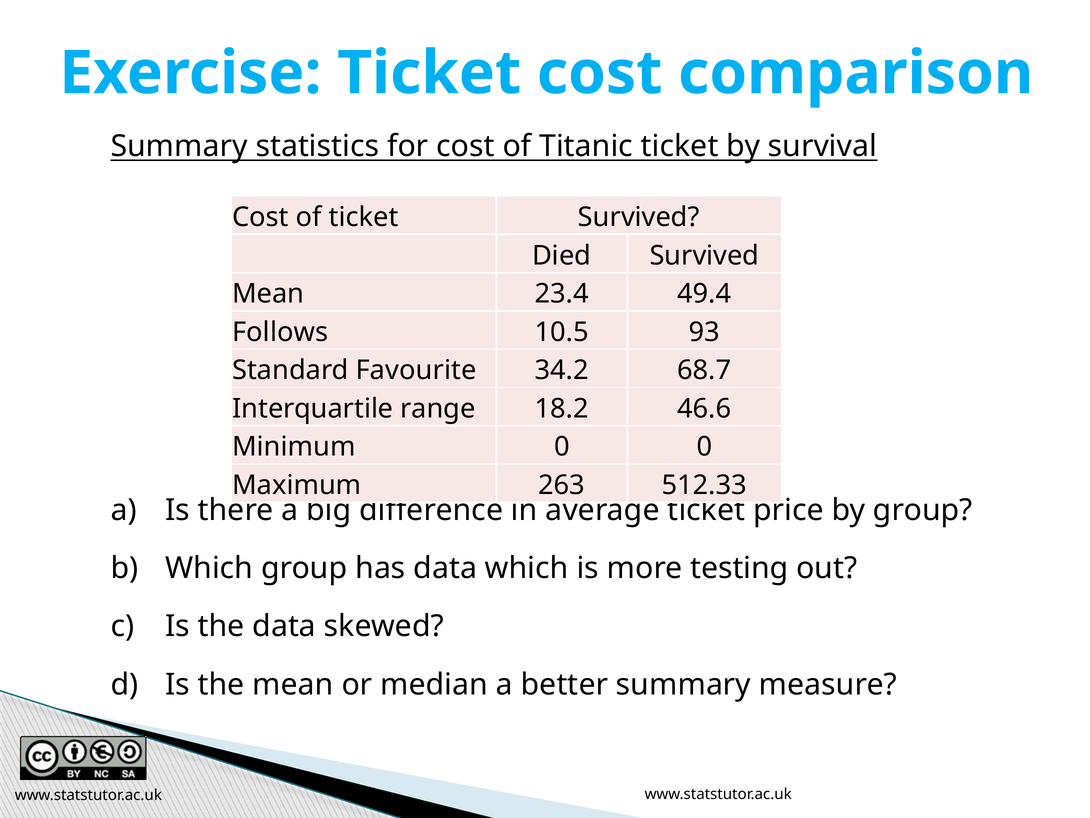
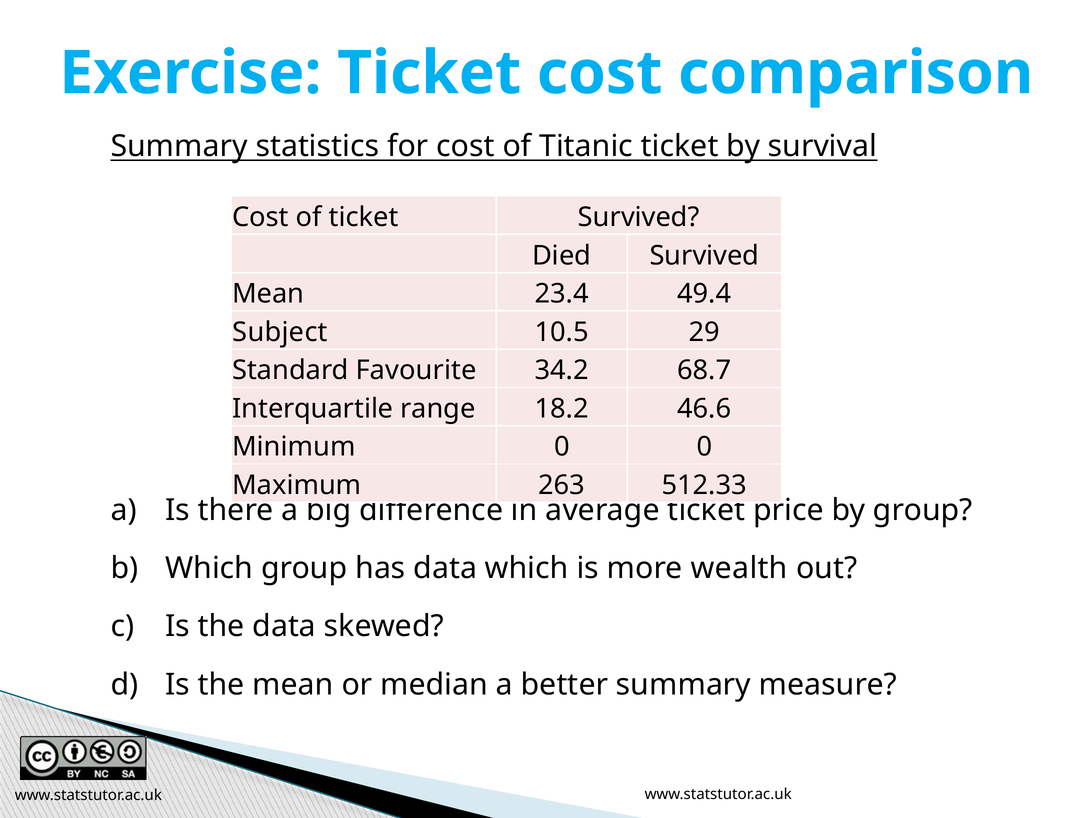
Follows: Follows -> Subject (280, 332)
93: 93 -> 29 (704, 332)
testing: testing -> wealth (739, 568)
